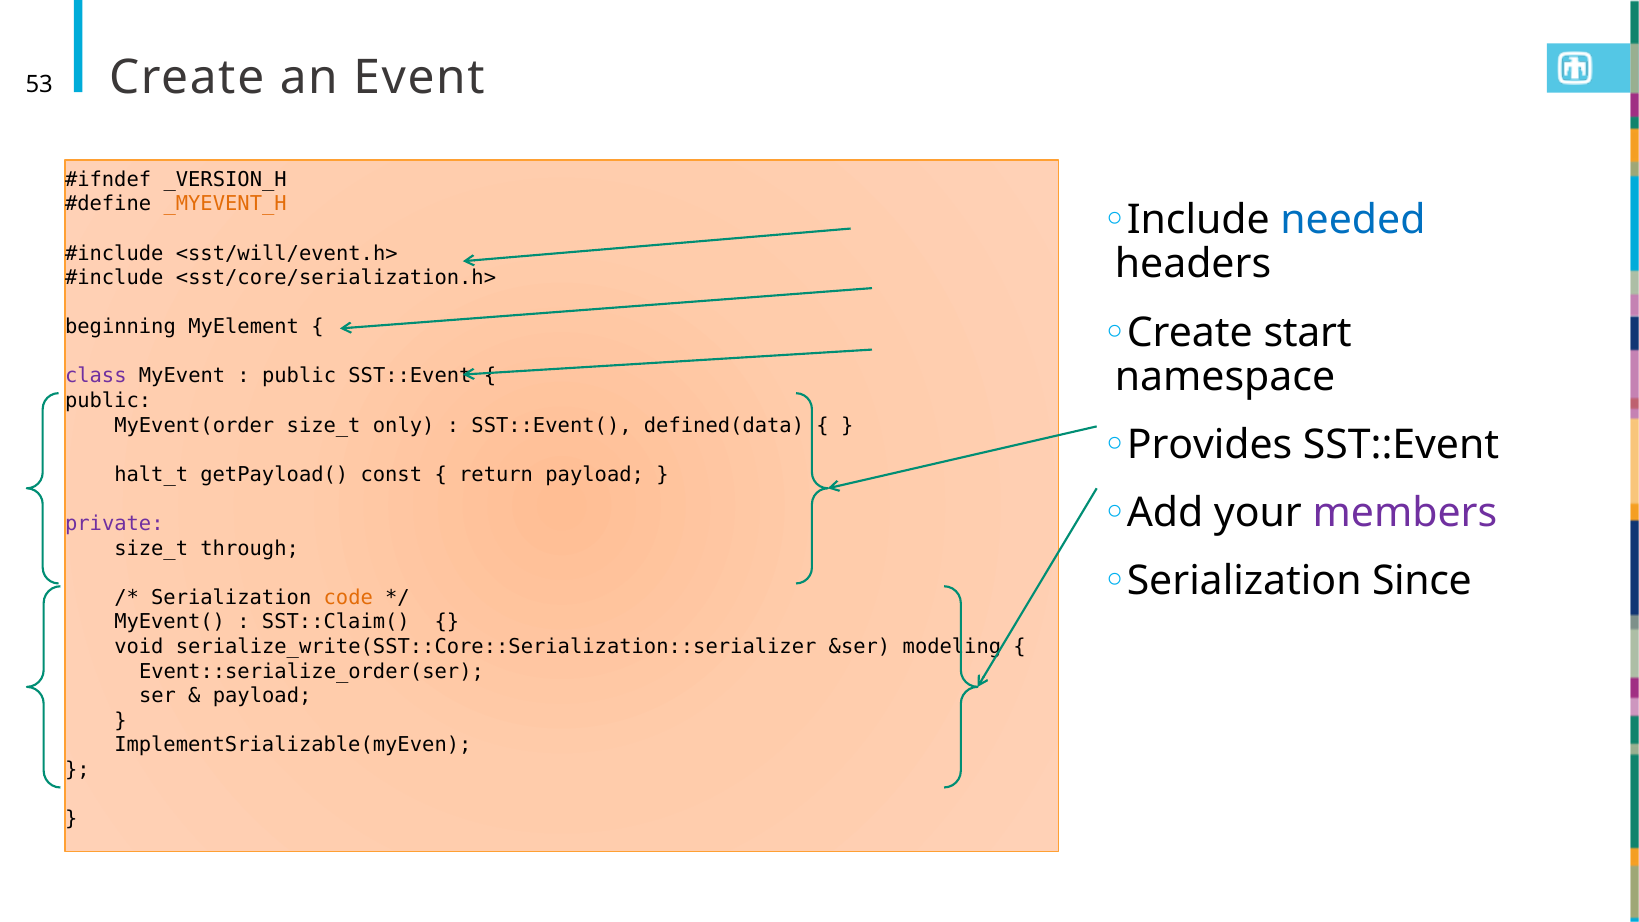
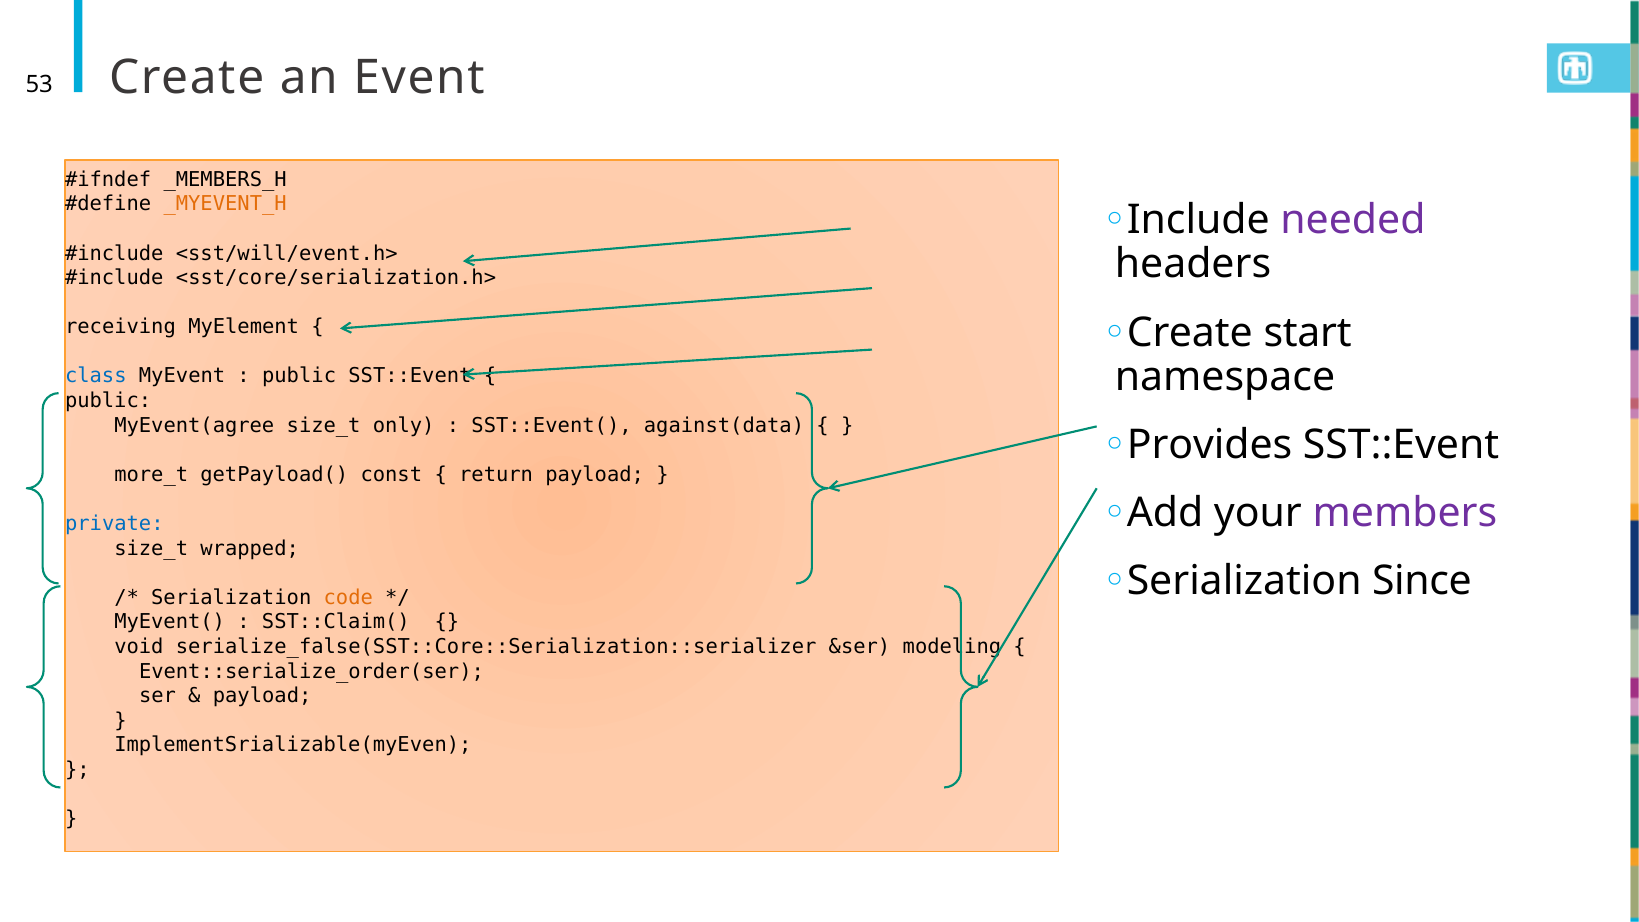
_VERSION_H: _VERSION_H -> _MEMBERS_H (225, 180)
needed colour: blue -> purple (1353, 220)
beginning: beginning -> receiving (120, 327)
class colour: purple -> blue (96, 376)
MyEvent(order: MyEvent(order -> MyEvent(agree (194, 425)
defined(data: defined(data -> against(data (724, 425)
halt_t: halt_t -> more_t (151, 475)
private colour: purple -> blue (114, 524)
through: through -> wrapped (250, 548)
serialize_write(SST::Core::Serialization::serializer: serialize_write(SST::Core::Serialization::serializer -> serialize_false(SST::Core::Serialization::serializer (496, 647)
